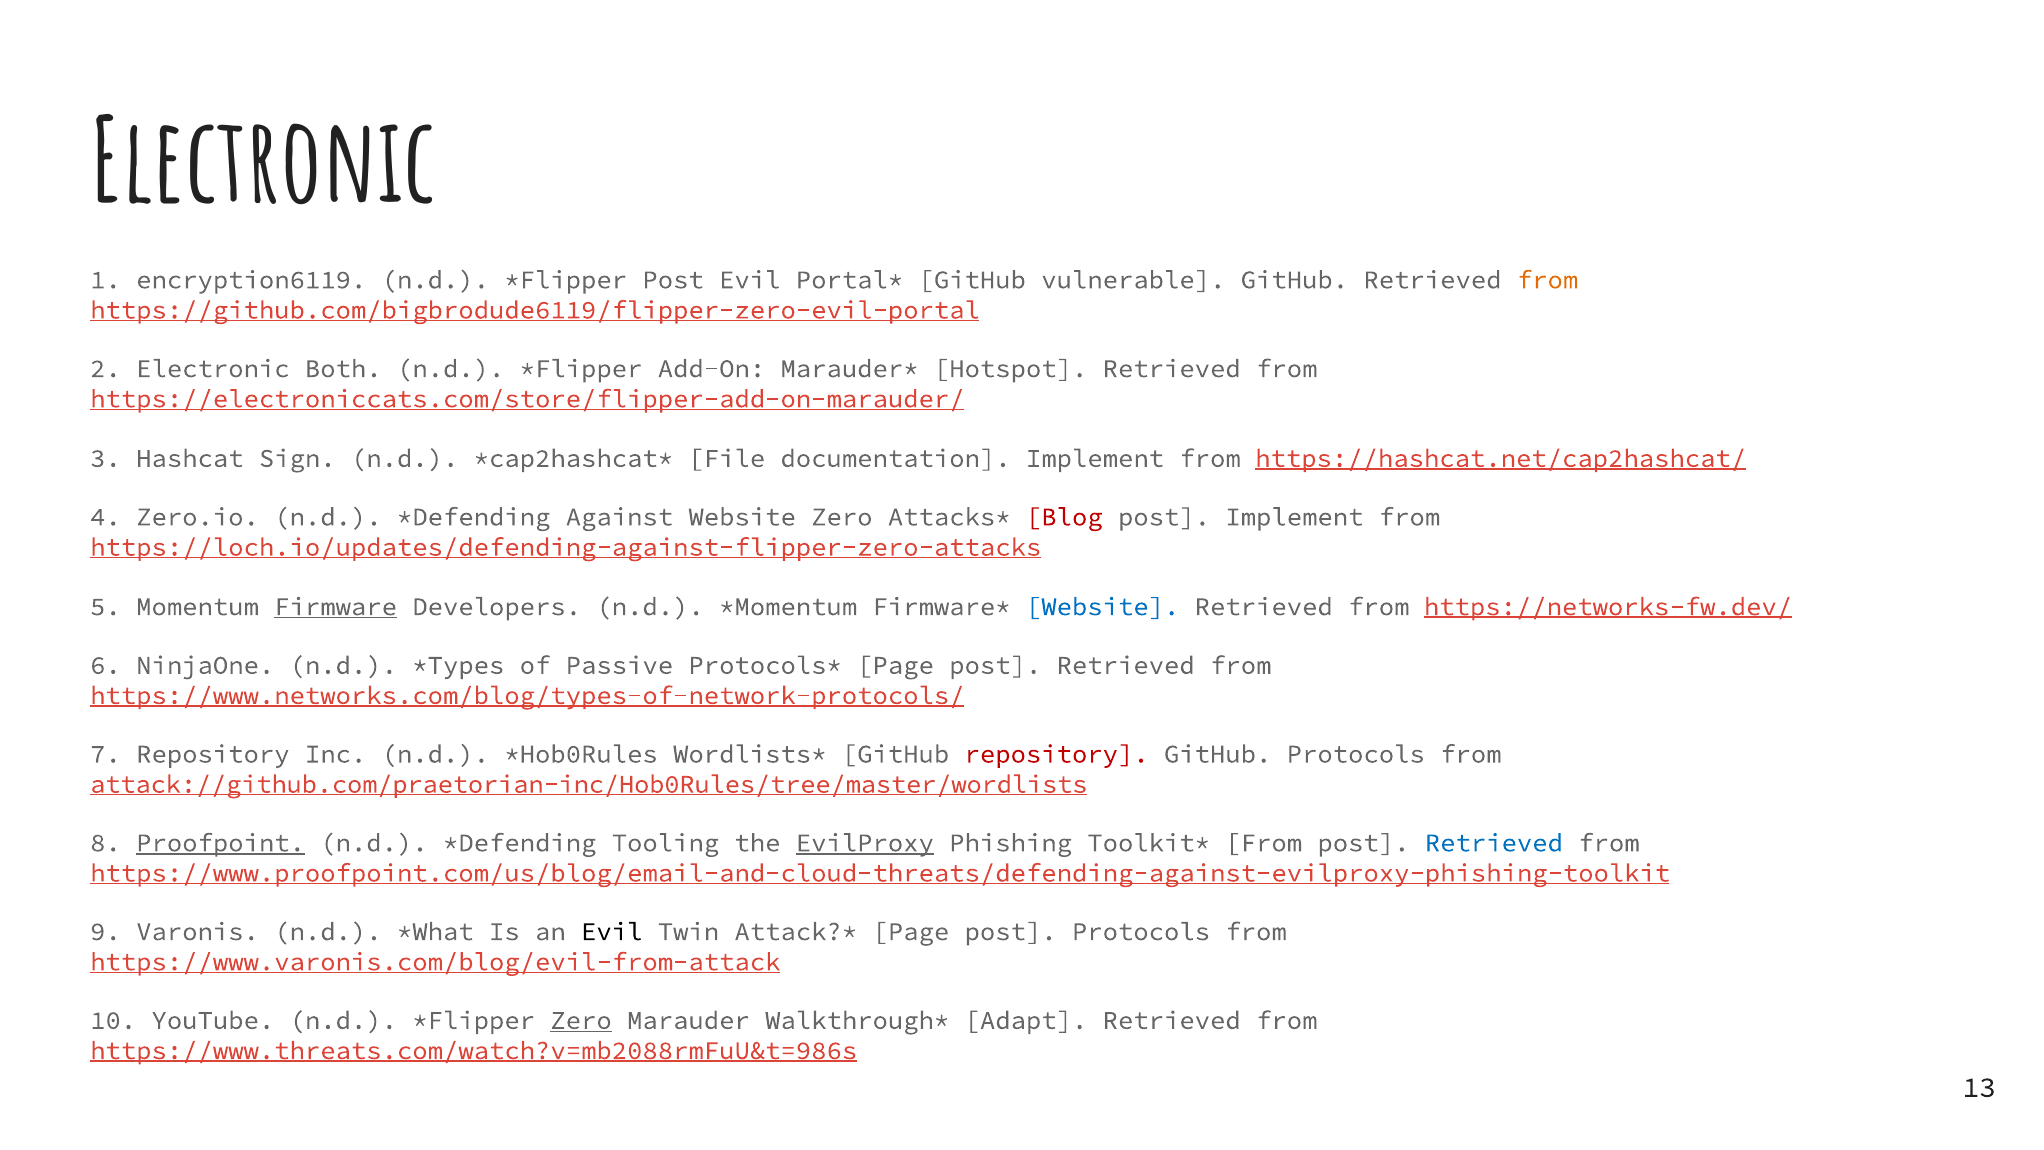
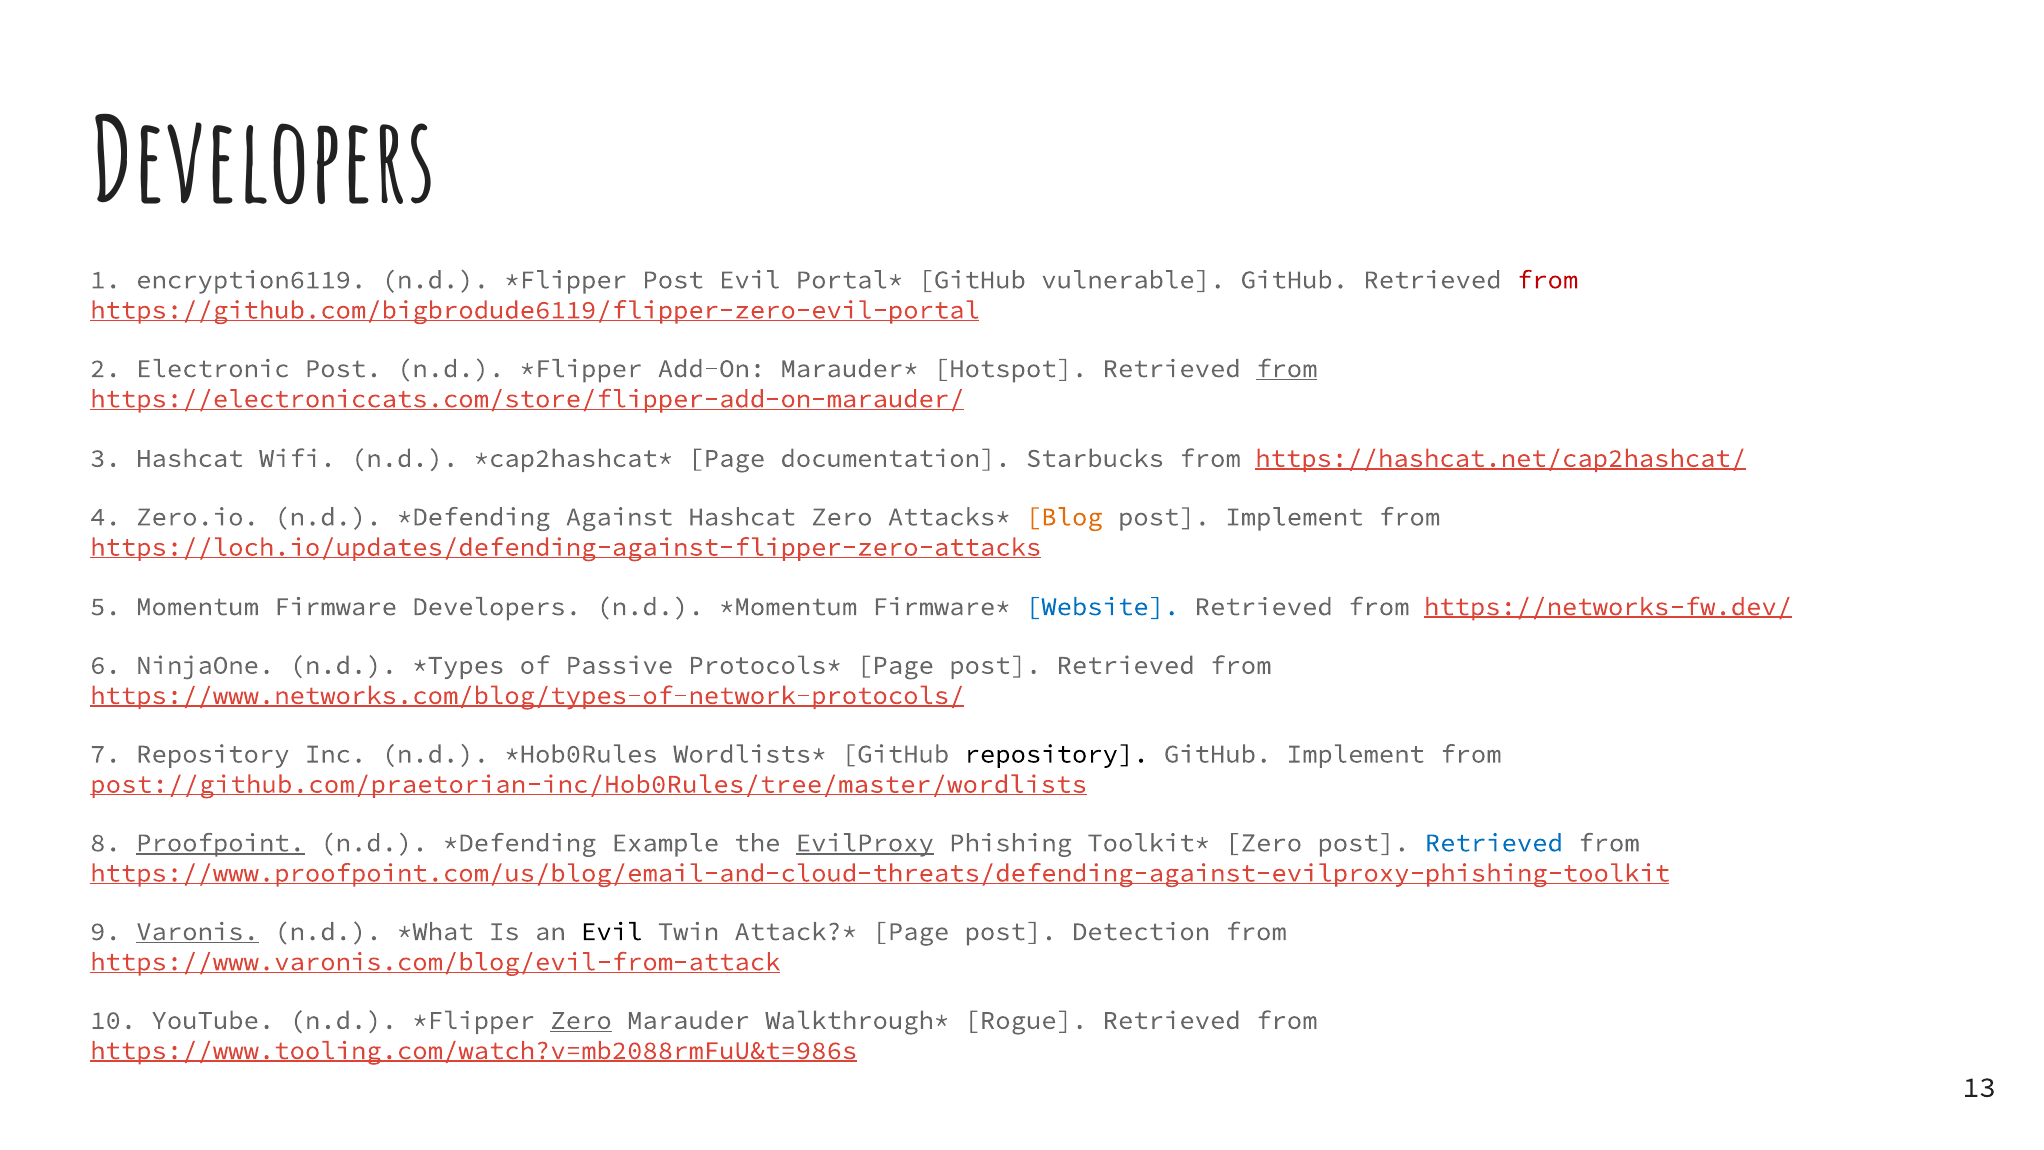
Electronic: Electronic -> Developers (263, 164)
from colour: orange -> red (1548, 280)
Electronic Both: Both -> Post (343, 369)
from underline: none -> present (1287, 369)
Sign: Sign -> Wifi (297, 458)
File: File -> Page (727, 458)
documentation Implement: Implement -> Starbucks (1095, 458)
Against Website: Website -> Hashcat (742, 517)
Blog colour: red -> orange (1064, 517)
Firmware underline: present -> none (336, 607)
repository colour: red -> black (1057, 754)
GitHub Protocols: Protocols -> Implement (1356, 754)
attack://github.com/praetorian-inc/Hob0Rules/tree/master/wordlists: attack://github.com/praetorian-inc/Hob0Rules/tree/master/wordlists -> post://github.com/praetorian-inc/Hob0Rules/tree/master/wordlists (589, 784)
Tooling: Tooling -> Example (665, 843)
From: From -> Zero (1264, 843)
Varonis underline: none -> present (198, 931)
post Protocols: Protocols -> Detection (1141, 931)
Adapt: Adapt -> Rogue (1026, 1020)
https://www.threats.com/watch?v=mb2088rmFuU&t=986s: https://www.threats.com/watch?v=mb2088rmFuU&t=986s -> https://www.tooling.com/watch?v=mb2088rmFuU&t=986s (474, 1050)
